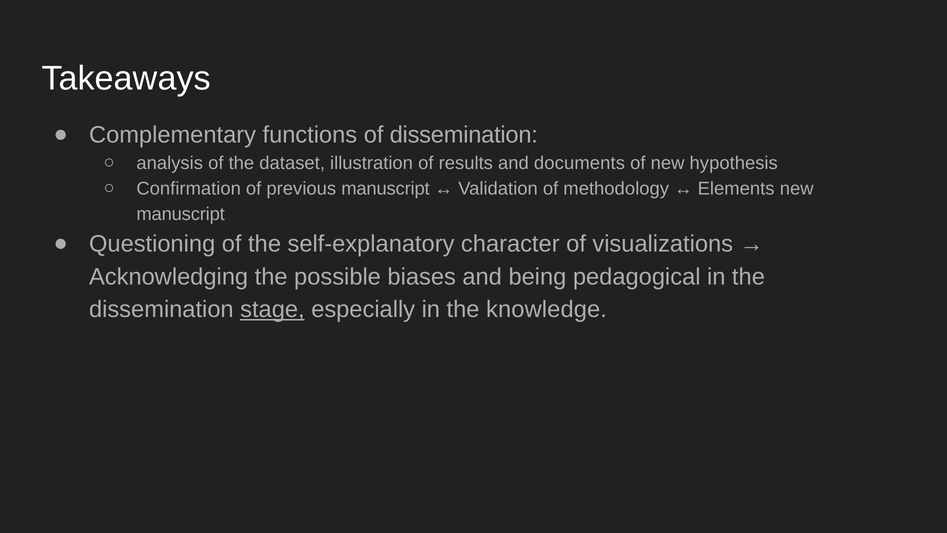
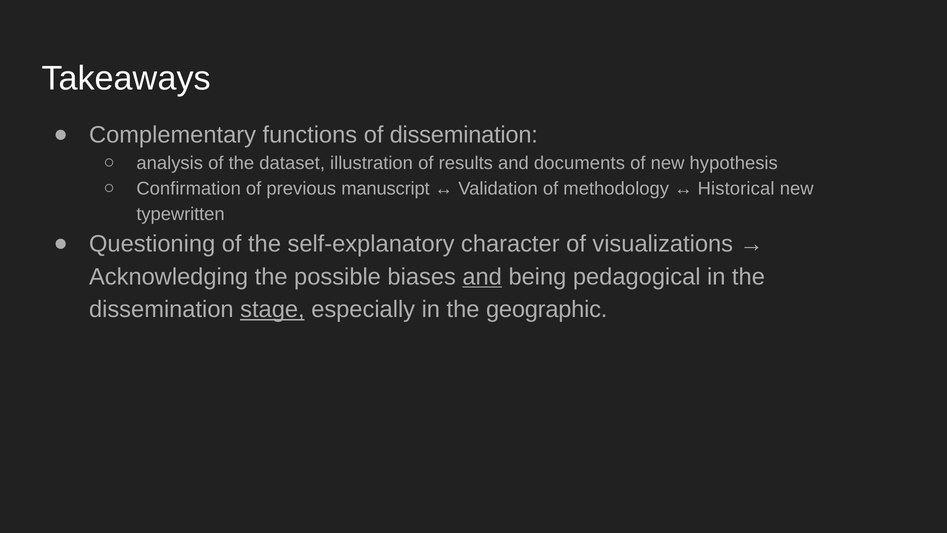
Elements: Elements -> Historical (736, 189)
manuscript: manuscript -> typewritten (181, 214)
and underline: none -> present (482, 277)
knowledge: knowledge -> geographic (547, 309)
